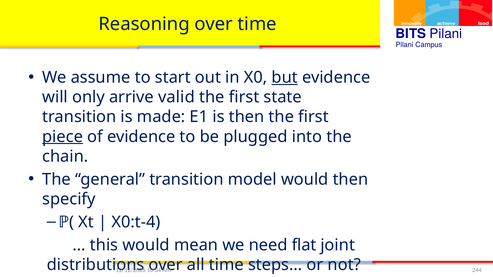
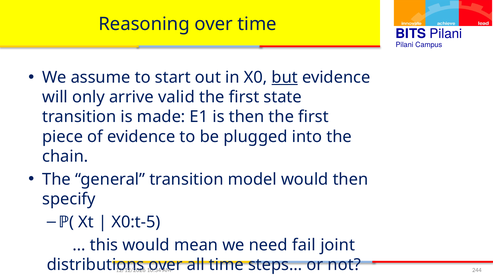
piece underline: present -> none (63, 137)
X0:t-4: X0:t-4 -> X0:t-5 (136, 222)
flat: flat -> fail (304, 245)
